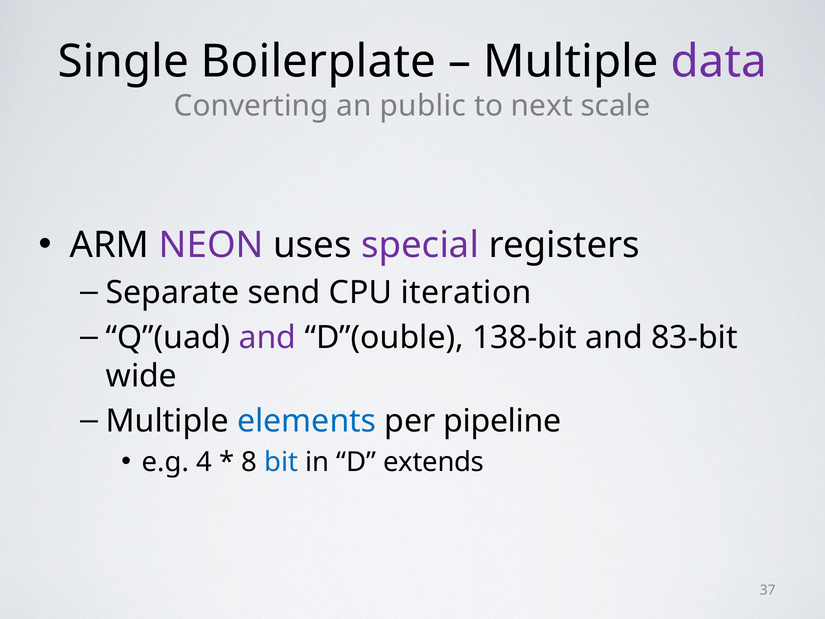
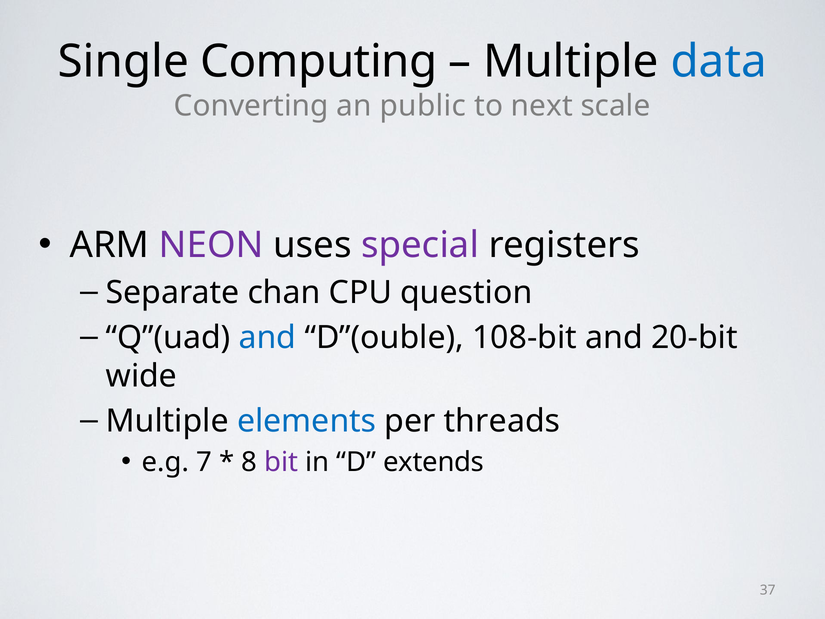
Boilerplate: Boilerplate -> Computing (319, 62)
data colour: purple -> blue (719, 62)
send: send -> chan (284, 293)
iteration: iteration -> question (466, 293)
and colour: purple -> blue (267, 337)
138-bit: 138-bit -> 108-bit (525, 337)
83-bit: 83-bit -> 20-bit (694, 337)
pipeline: pipeline -> threads (502, 421)
4: 4 -> 7 (204, 462)
bit colour: blue -> purple (281, 462)
